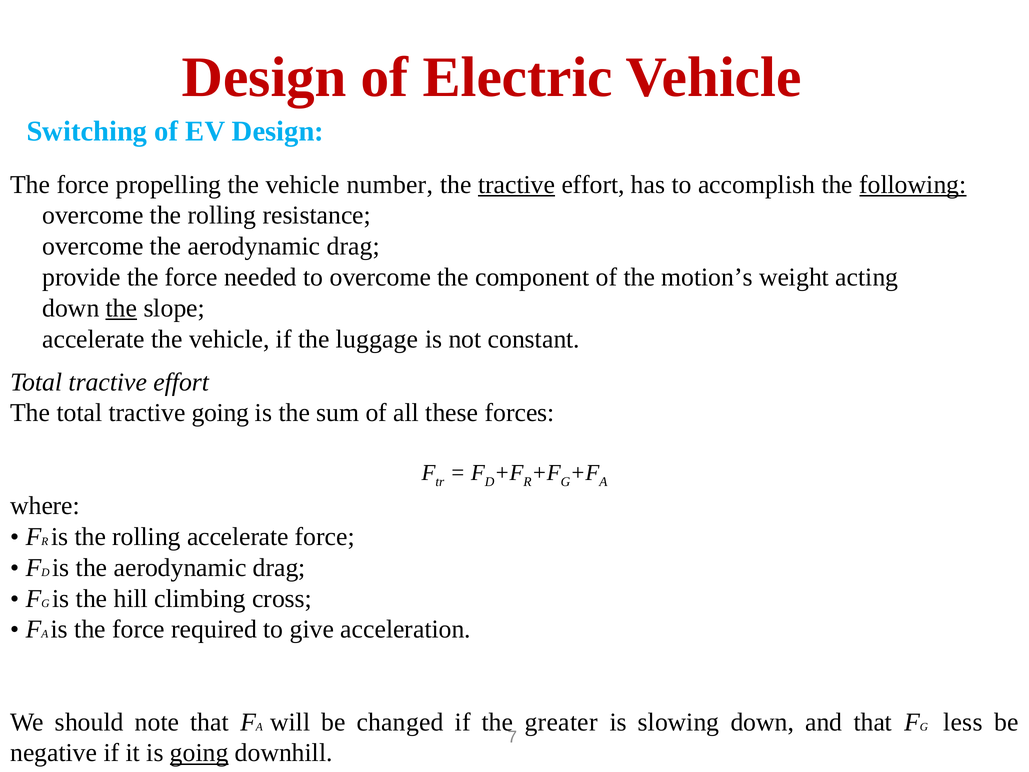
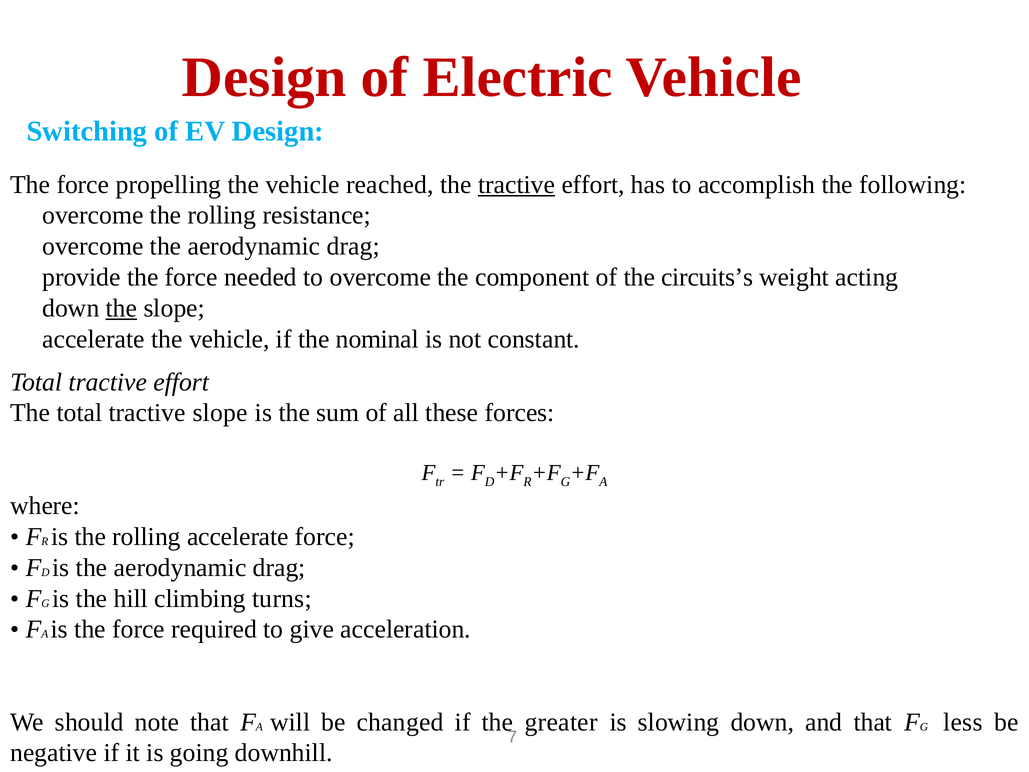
number: number -> reached (390, 185)
following underline: present -> none (913, 185)
motion’s: motion’s -> circuits’s (707, 277)
luggage: luggage -> nominal (377, 339)
tractive going: going -> slope (220, 413)
cross: cross -> turns (282, 598)
going underline: present -> none (199, 753)
